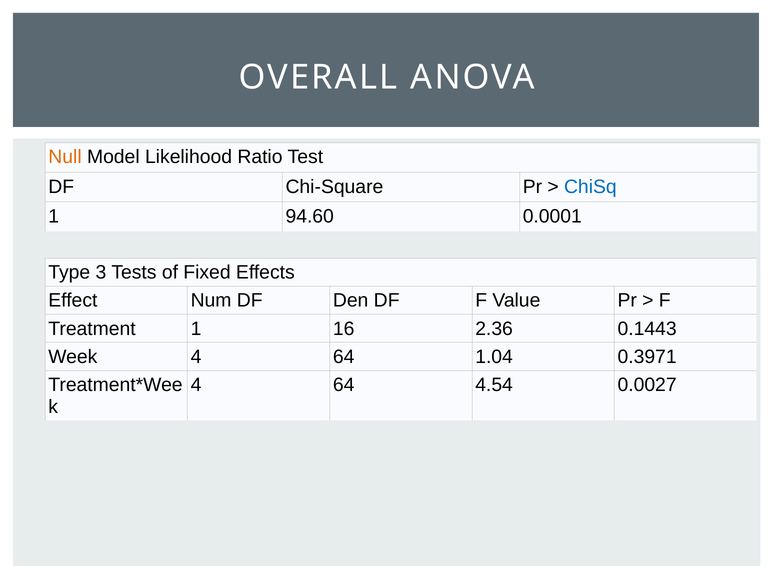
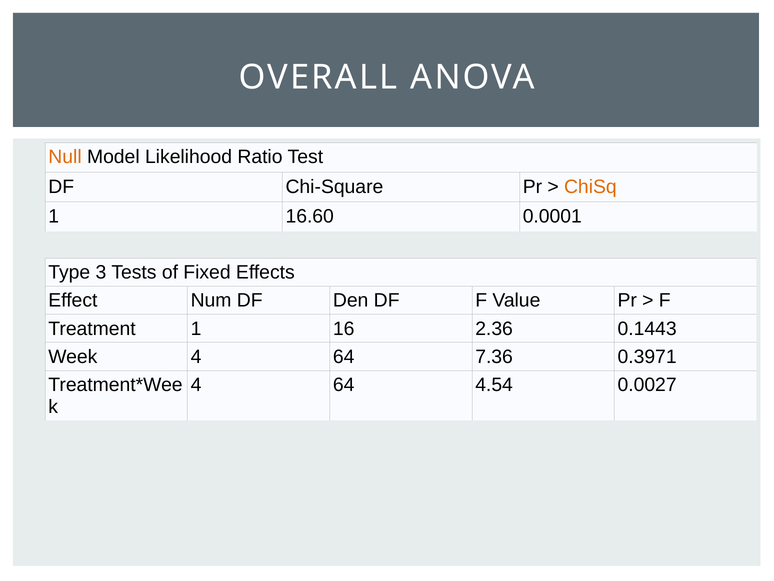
ChiSq colour: blue -> orange (590, 186)
94.60: 94.60 -> 16.60 (310, 216)
1.04: 1.04 -> 7.36 (494, 357)
